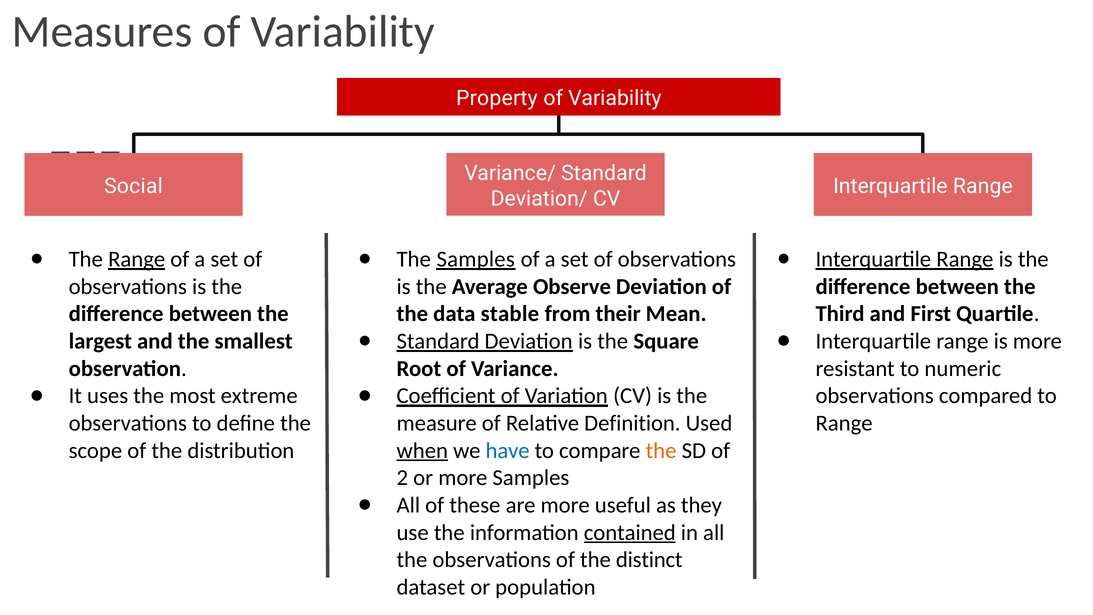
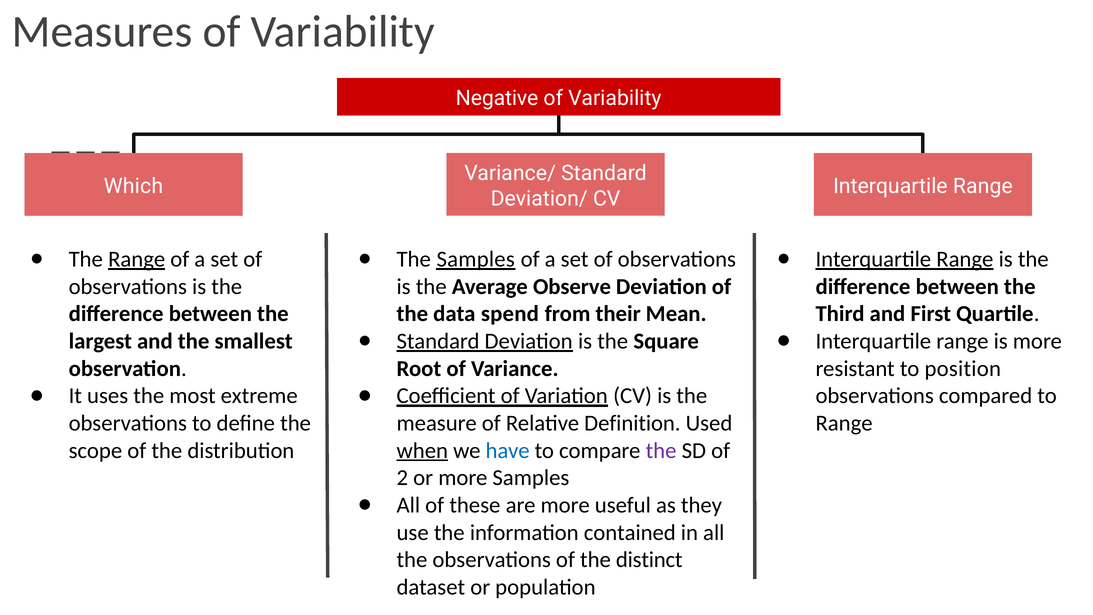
Property: Property -> Negative (497, 98)
Social: Social -> Which (133, 186)
stable: stable -> spend (510, 314)
numeric: numeric -> position (963, 368)
the colour: orange -> purple (661, 451)
contained underline: present -> none (630, 532)
